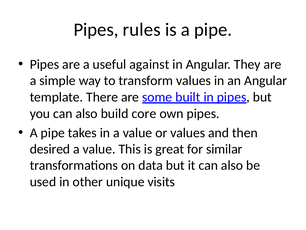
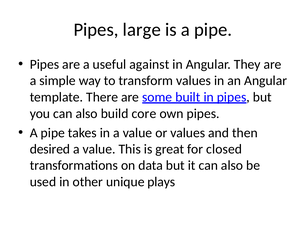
rules: rules -> large (142, 30)
similar: similar -> closed (224, 149)
visits: visits -> plays (161, 181)
